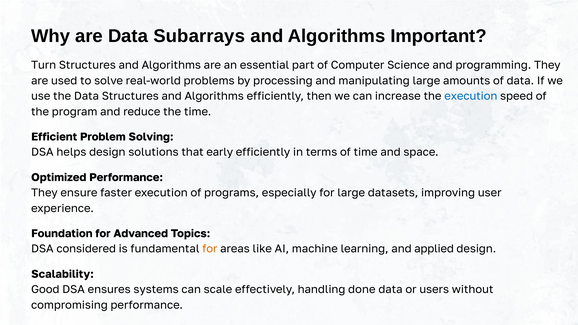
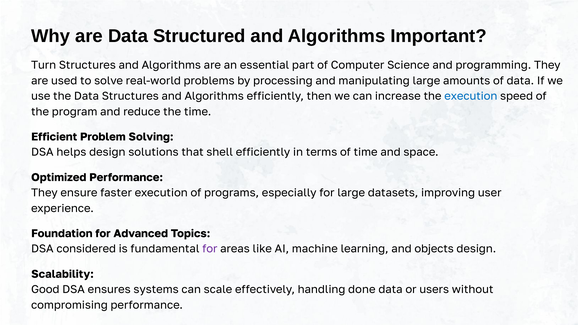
Subarrays: Subarrays -> Structured (199, 36)
early: early -> shell (220, 152)
for colour: orange -> purple (210, 249)
applied: applied -> objects (434, 249)
